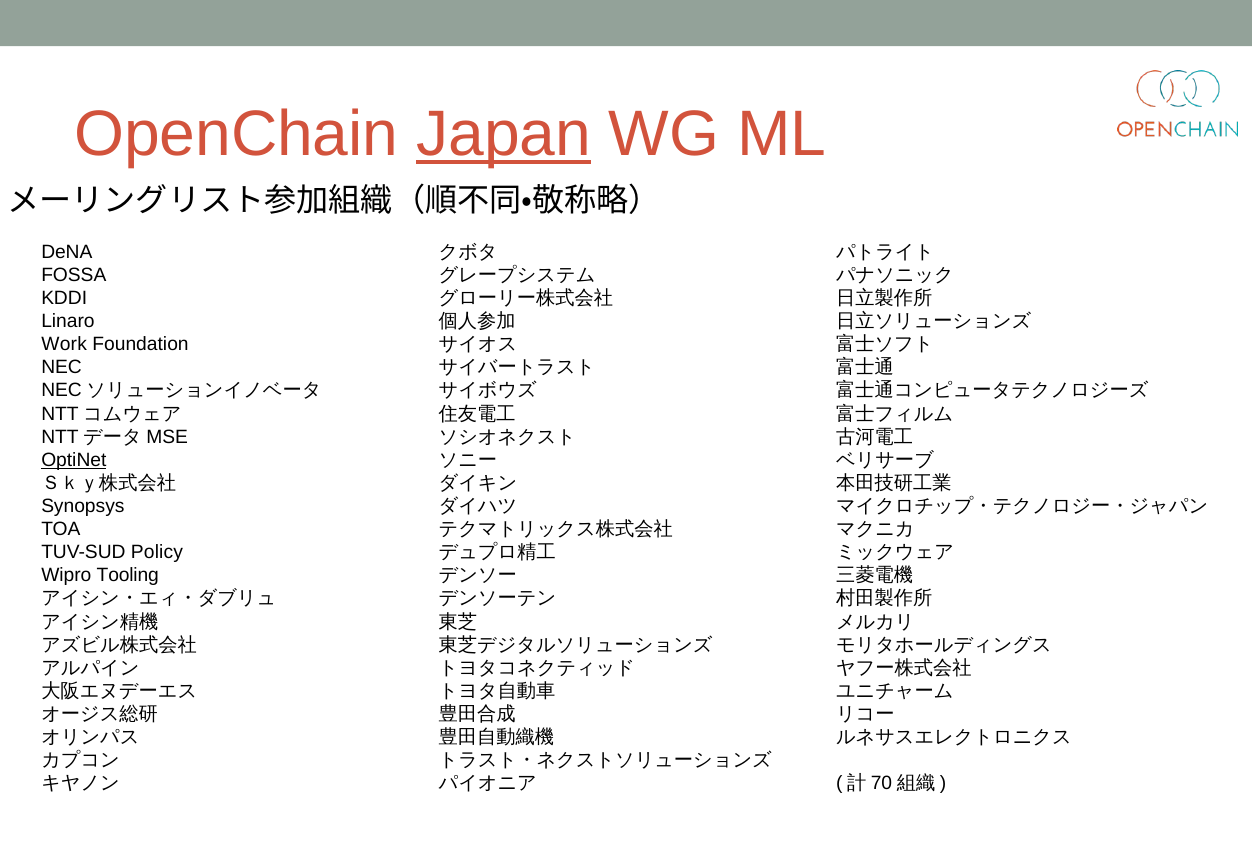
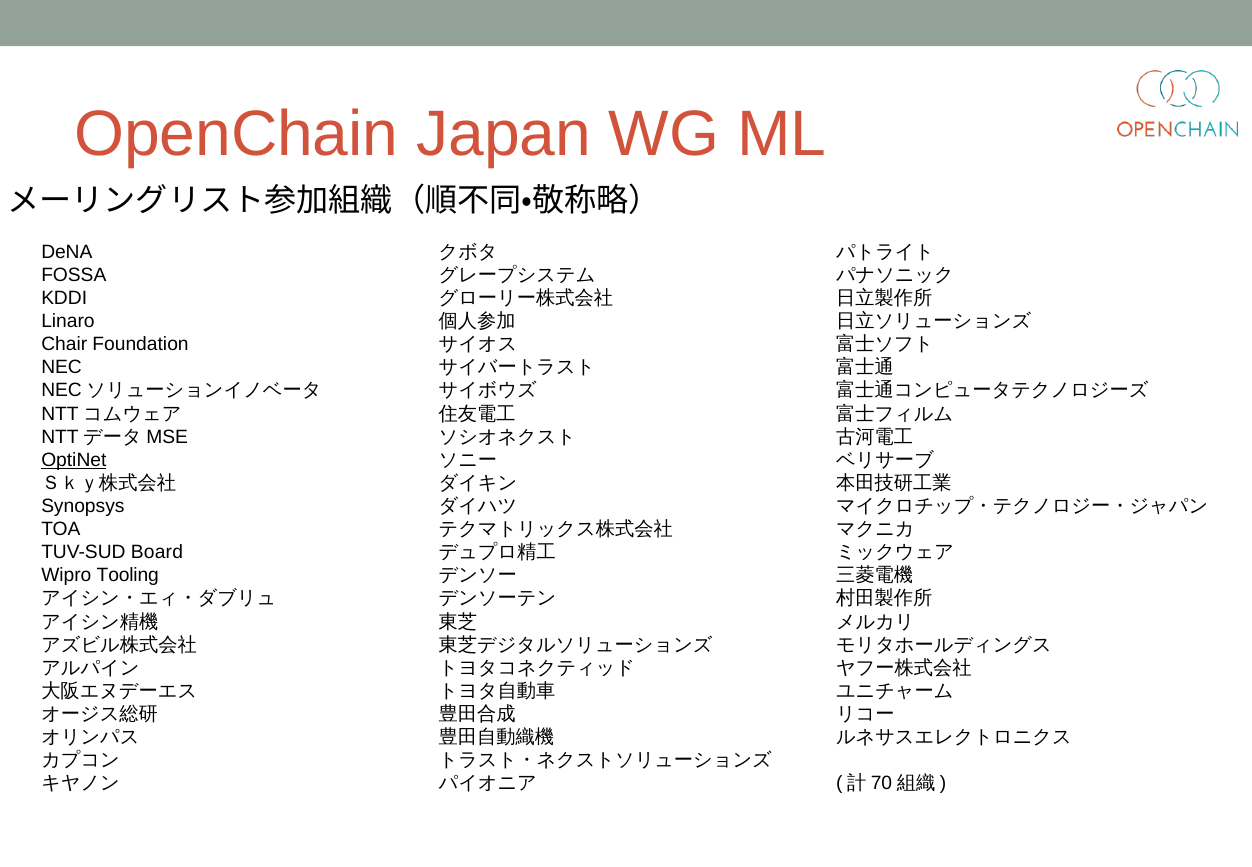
Japan underline: present -> none (504, 135)
Work: Work -> Chair (64, 344)
Policy: Policy -> Board (157, 552)
